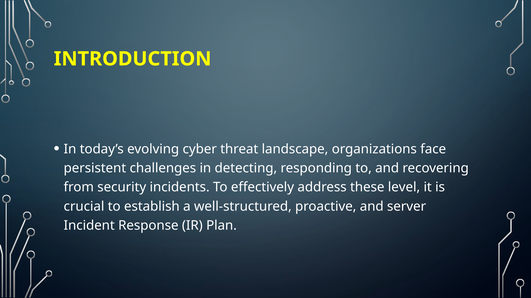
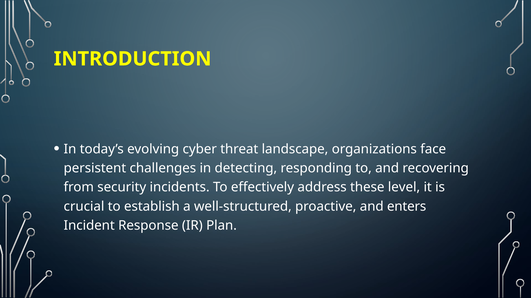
server: server -> enters (407, 207)
